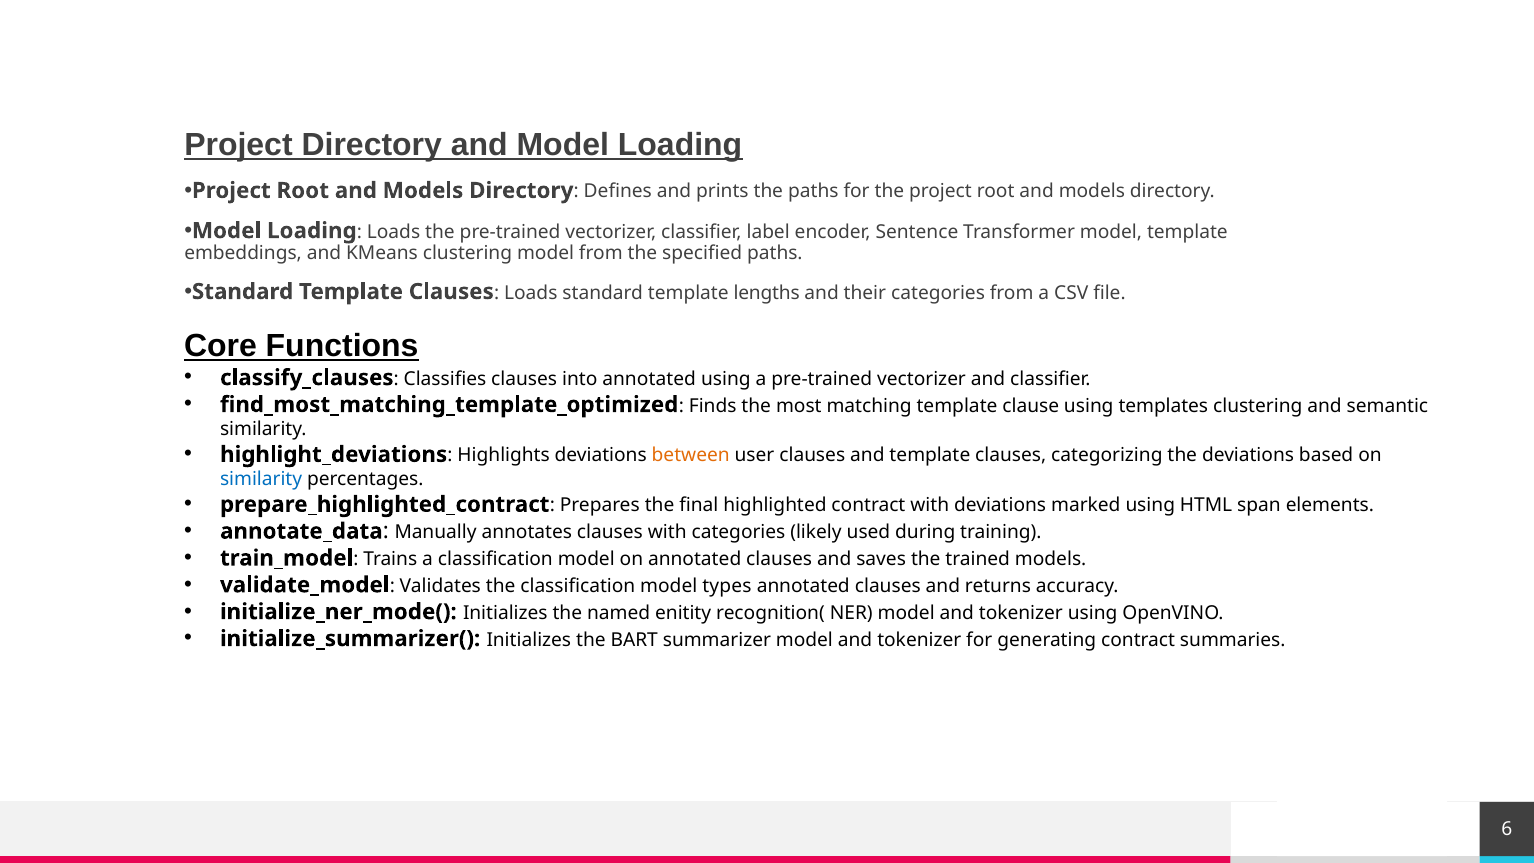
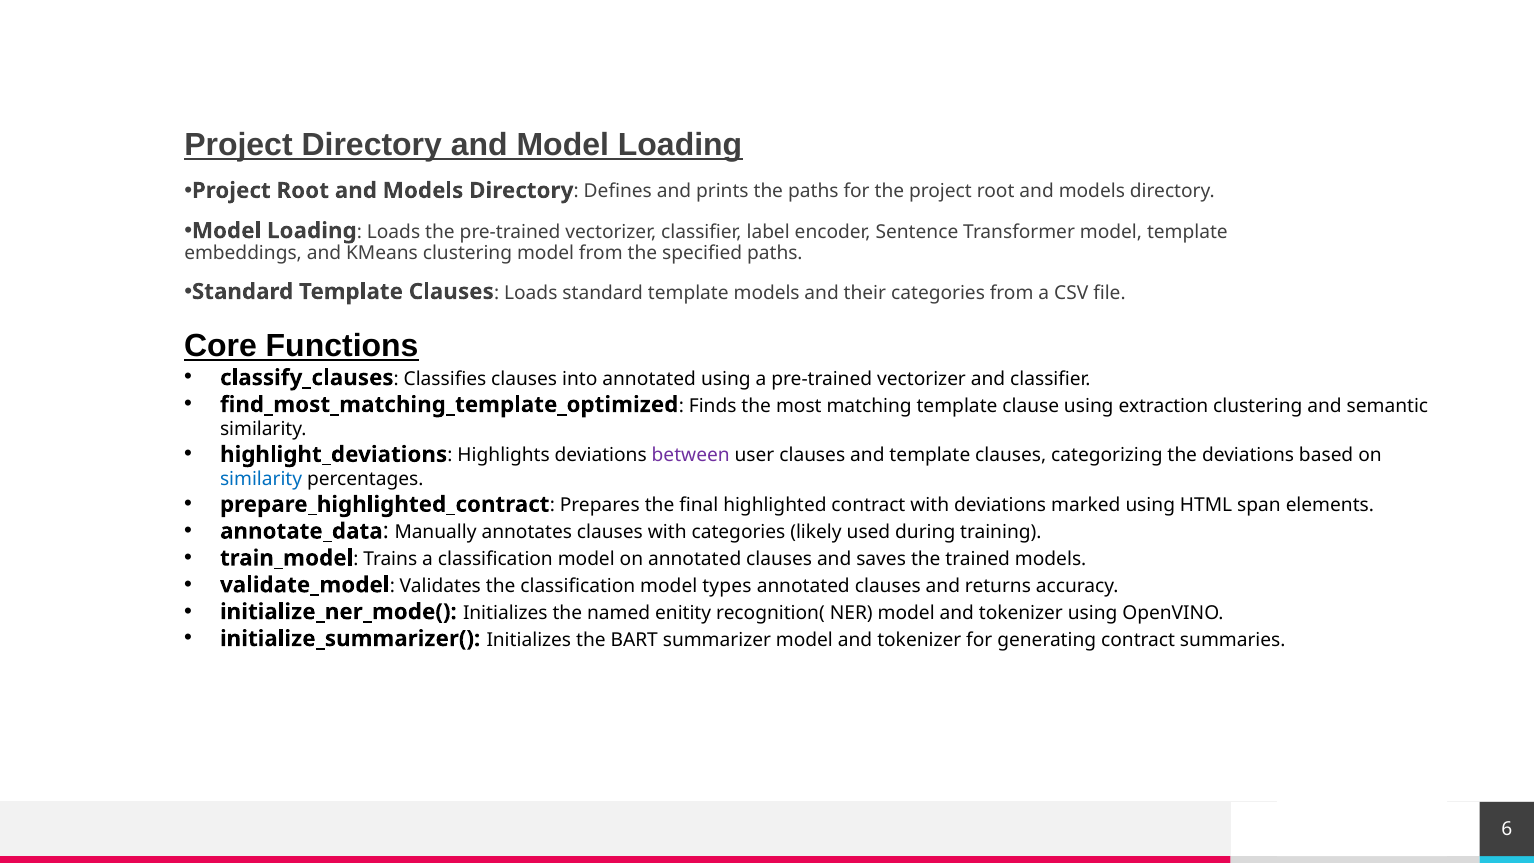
template lengths: lengths -> models (767, 293)
templates: templates -> extraction (1163, 406)
between colour: orange -> purple (691, 456)
